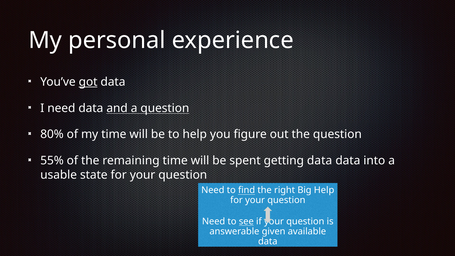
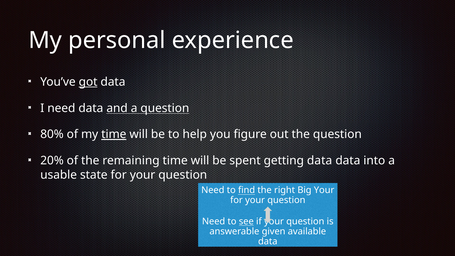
time underline: none -> present (114, 134)
55%: 55% -> 20% (52, 161)
Big Help: Help -> Your (324, 190)
